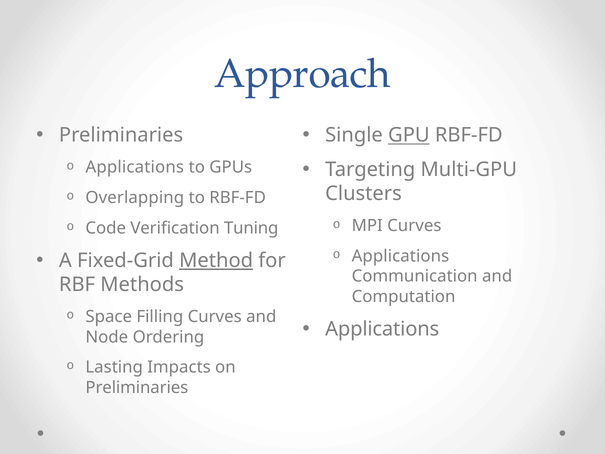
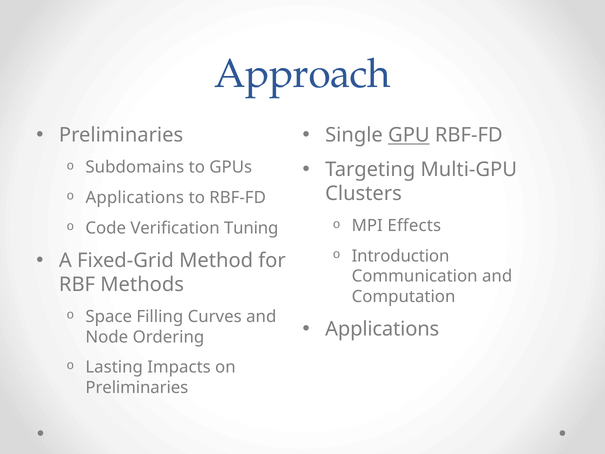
Applications: Applications -> Subdomains (135, 167)
Overlapping: Overlapping -> Applications (135, 198)
MPI Curves: Curves -> Effects (414, 226)
Applications: Applications -> Introduction (401, 256)
Method underline: present -> none (216, 260)
